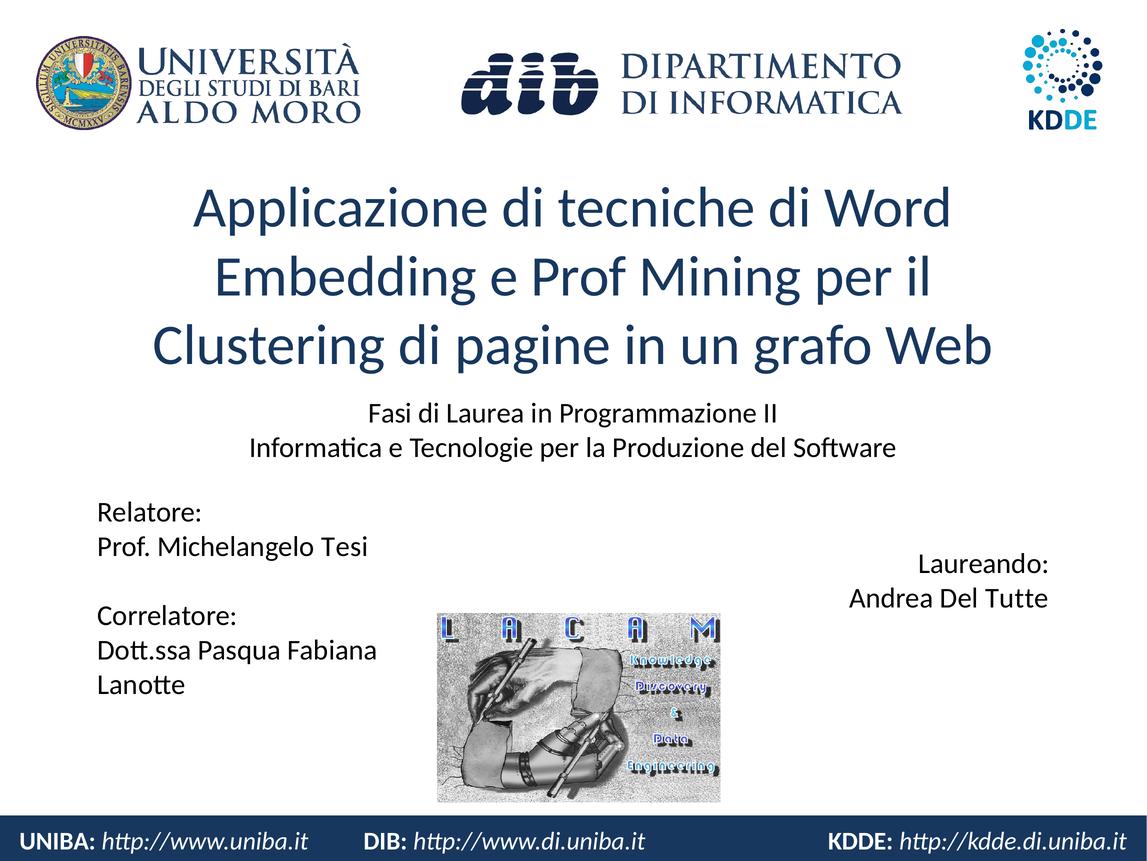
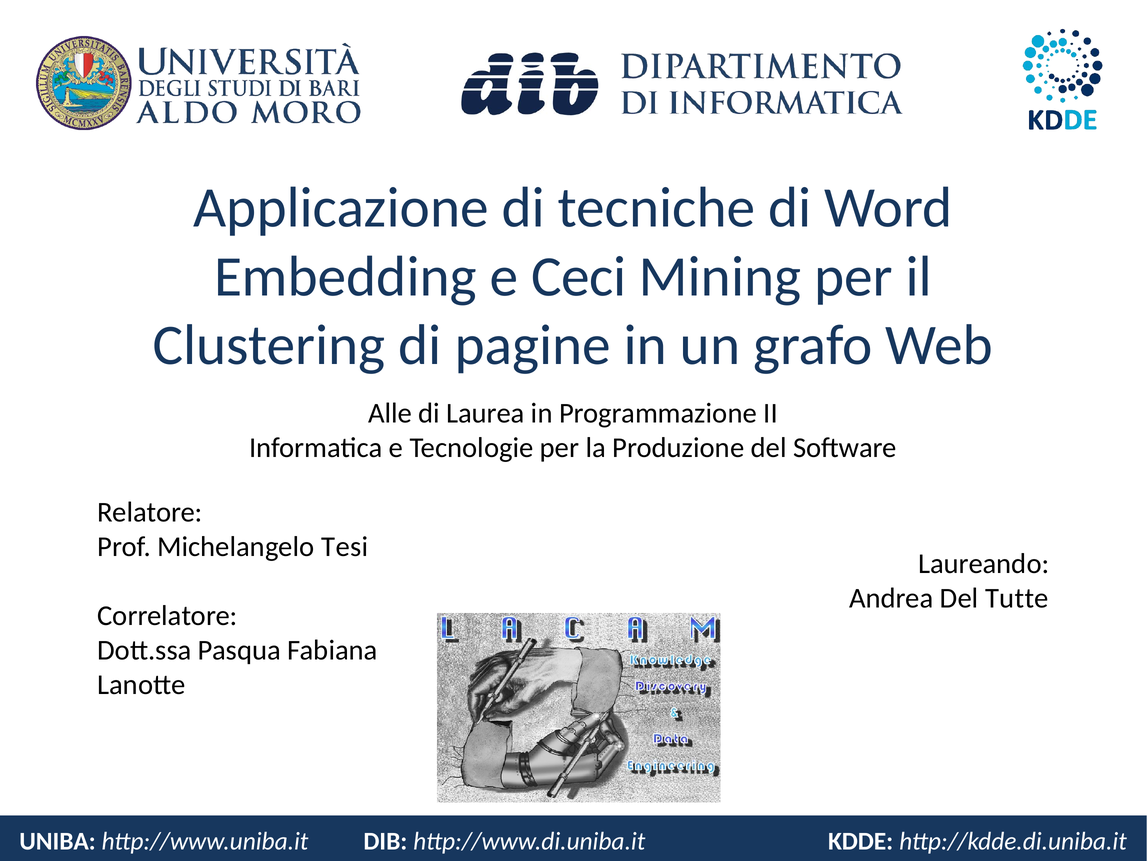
e Prof: Prof -> Ceci (579, 276)
Fasi: Fasi -> Alle (390, 413)
